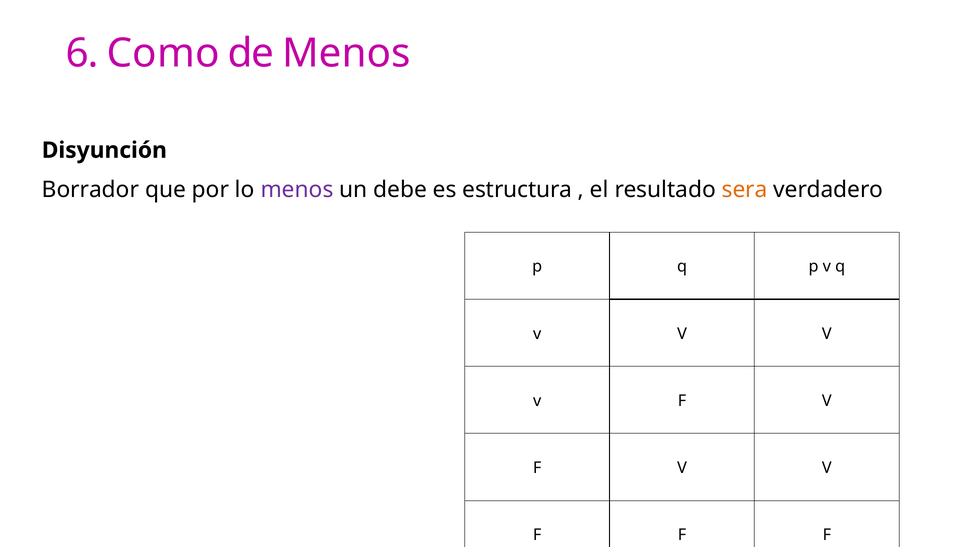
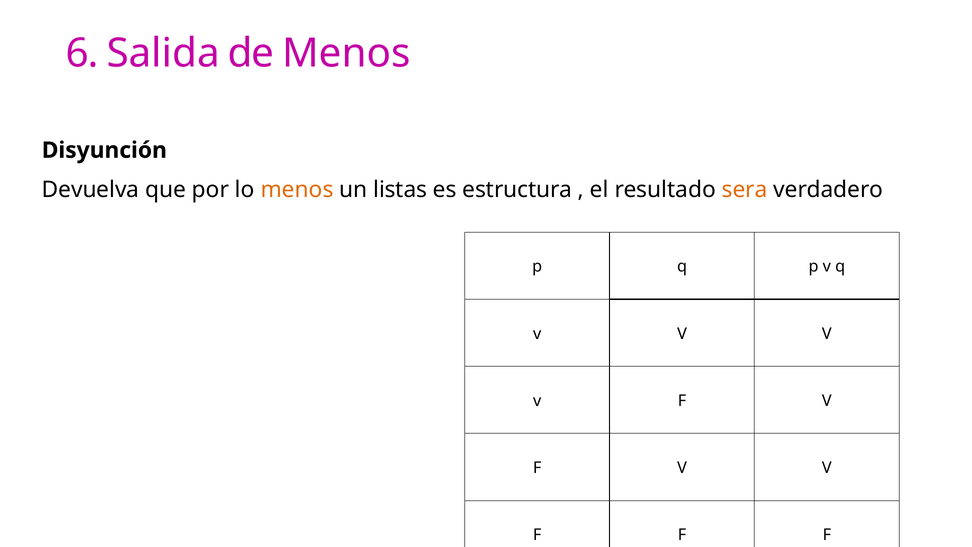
Como: Como -> Salida (163, 53)
Borrador: Borrador -> Devuelva (91, 190)
menos colour: purple -> orange (297, 190)
debe: debe -> listas (400, 190)
